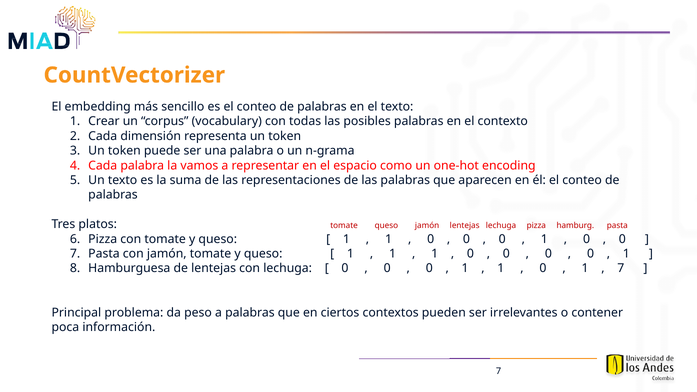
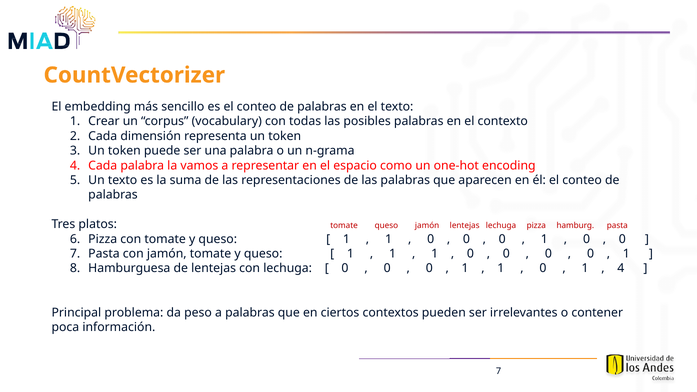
7: 7 -> 4 (621, 268)
